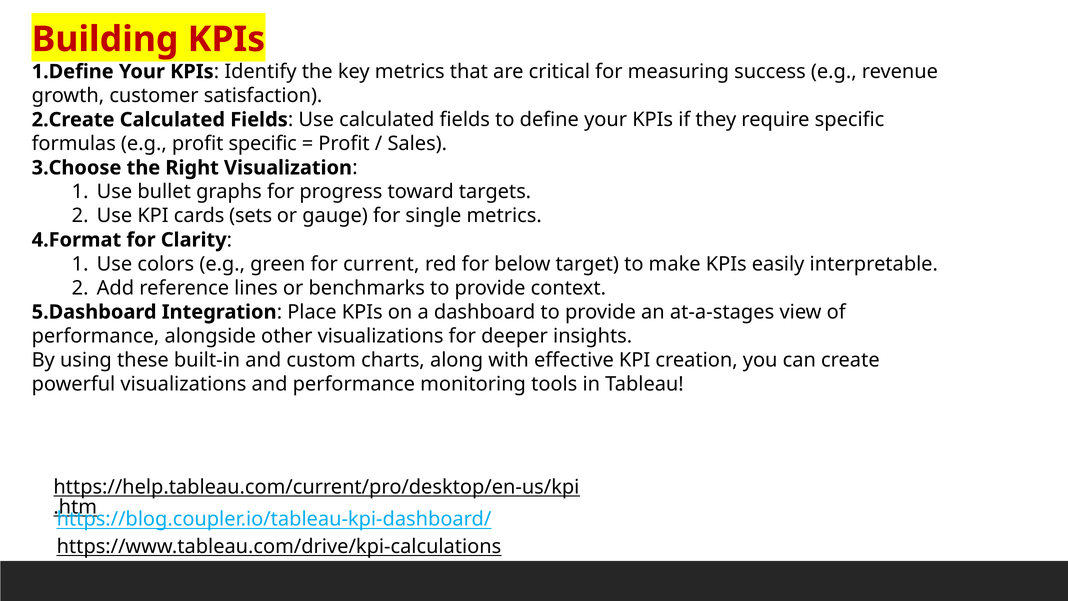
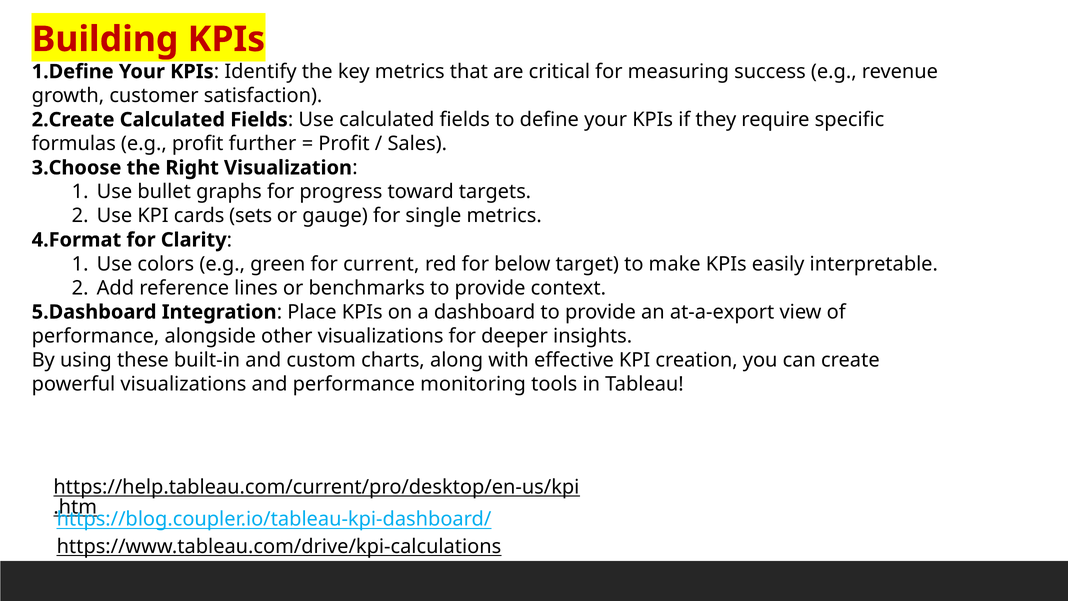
profit specific: specific -> further (263, 144)
at-a-stages: at-a-stages -> at-a-export (722, 312)
